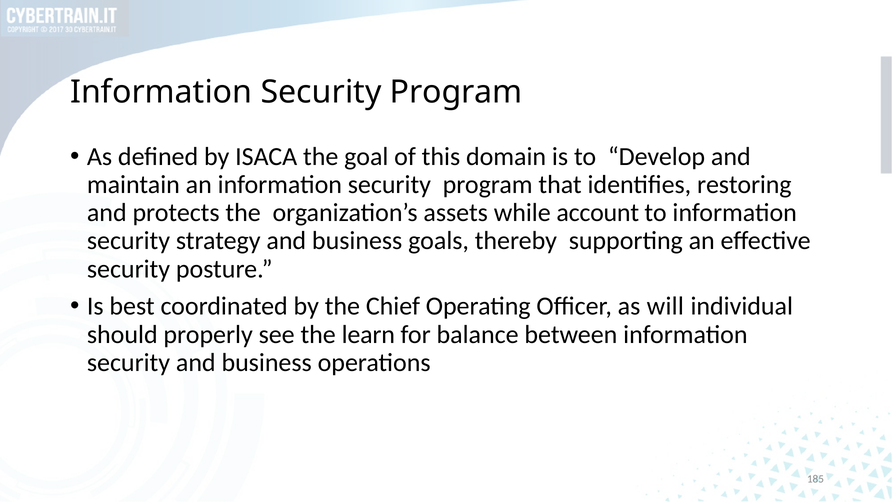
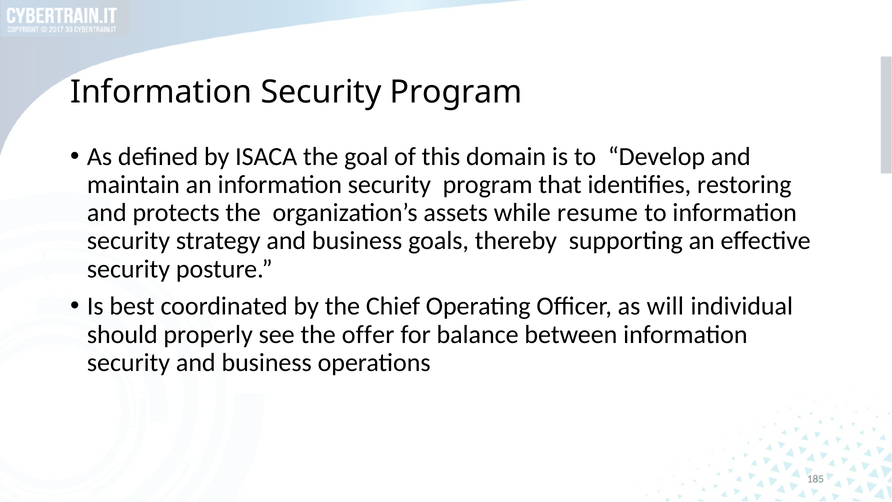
account: account -> resume (598, 213)
learn: learn -> offer (368, 334)
